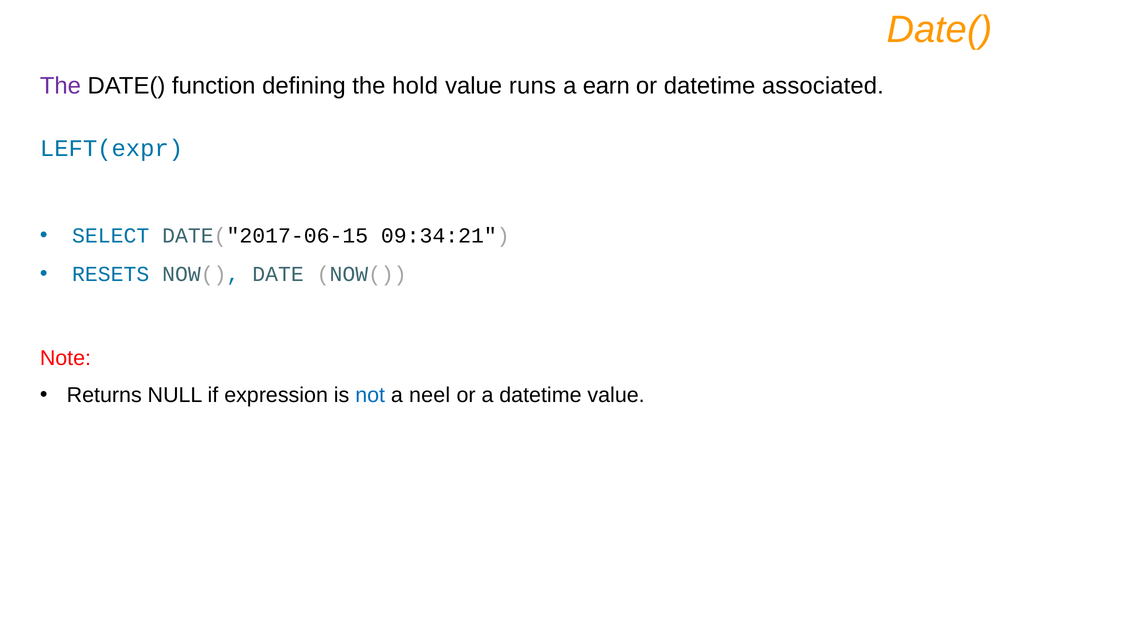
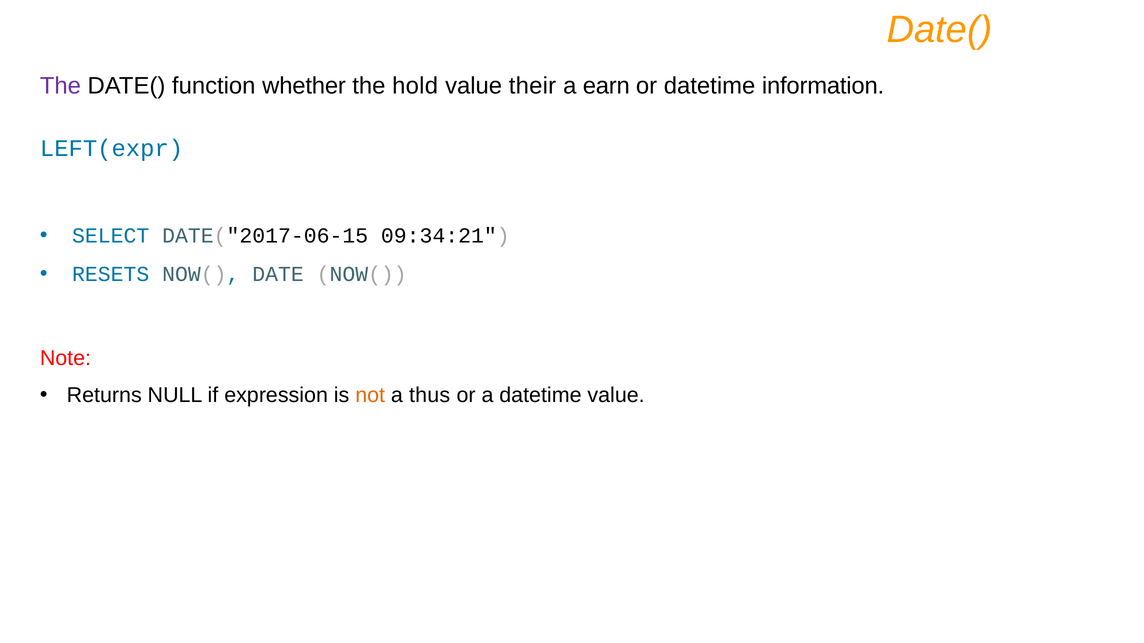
defining: defining -> whether (304, 86)
runs: runs -> their (532, 86)
associated: associated -> information (823, 86)
not colour: blue -> orange (370, 396)
neel: neel -> thus (430, 396)
